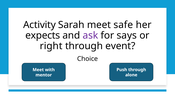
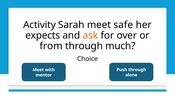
ask colour: purple -> orange (90, 36)
says: says -> over (127, 36)
right: right -> from (51, 46)
event: event -> much (120, 46)
